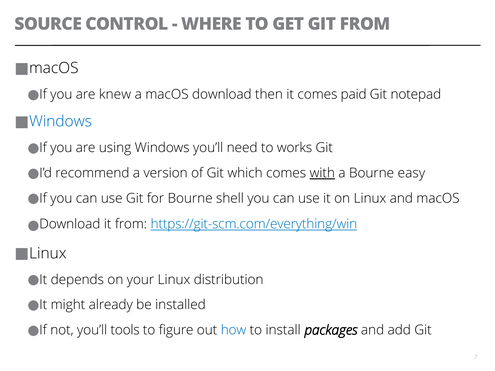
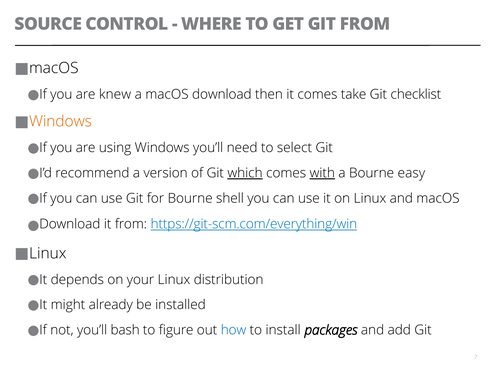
paid: paid -> take (354, 95)
notepad: notepad -> checklist (416, 95)
Windows colour: blue -> orange (61, 122)
works: works -> select (294, 148)
which underline: none -> present (245, 173)
tools: tools -> bash (125, 330)
